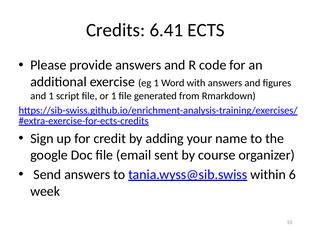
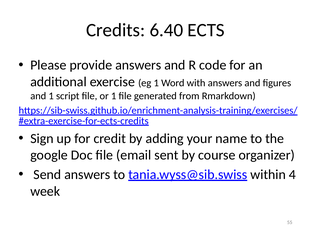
6.41: 6.41 -> 6.40 (166, 30)
6: 6 -> 4 (292, 175)
